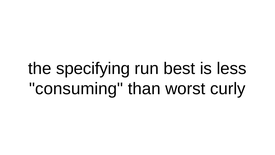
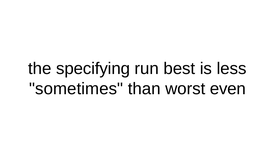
consuming: consuming -> sometimes (76, 89)
curly: curly -> even (228, 89)
